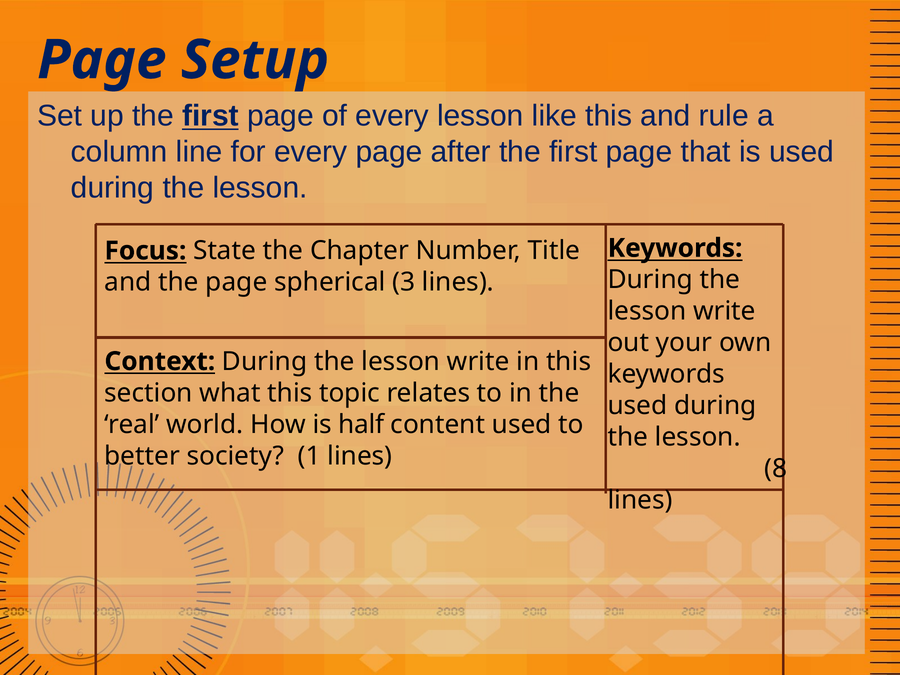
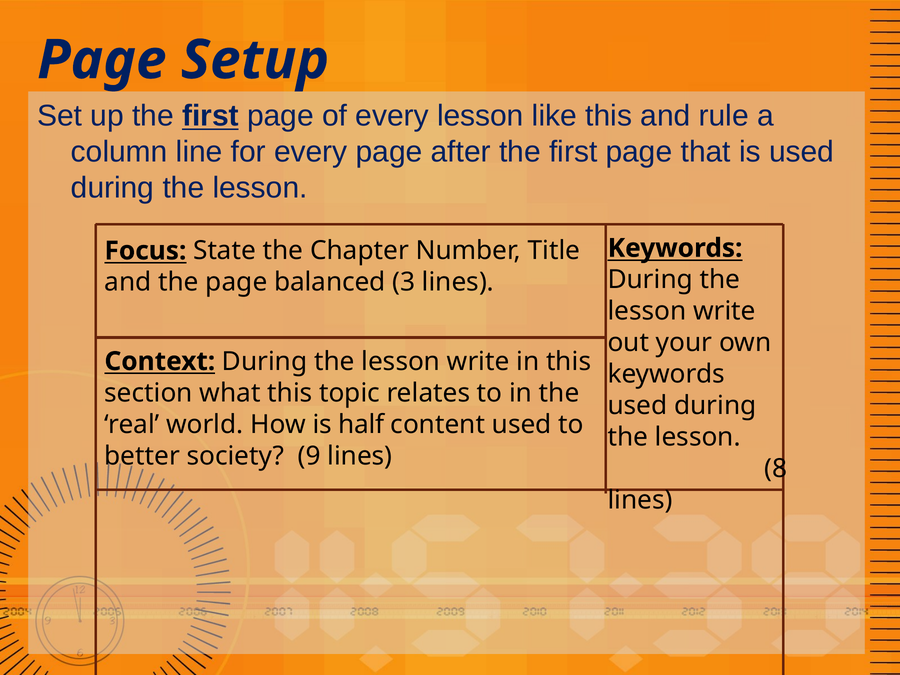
spherical: spherical -> balanced (330, 282)
1: 1 -> 9 (309, 456)
